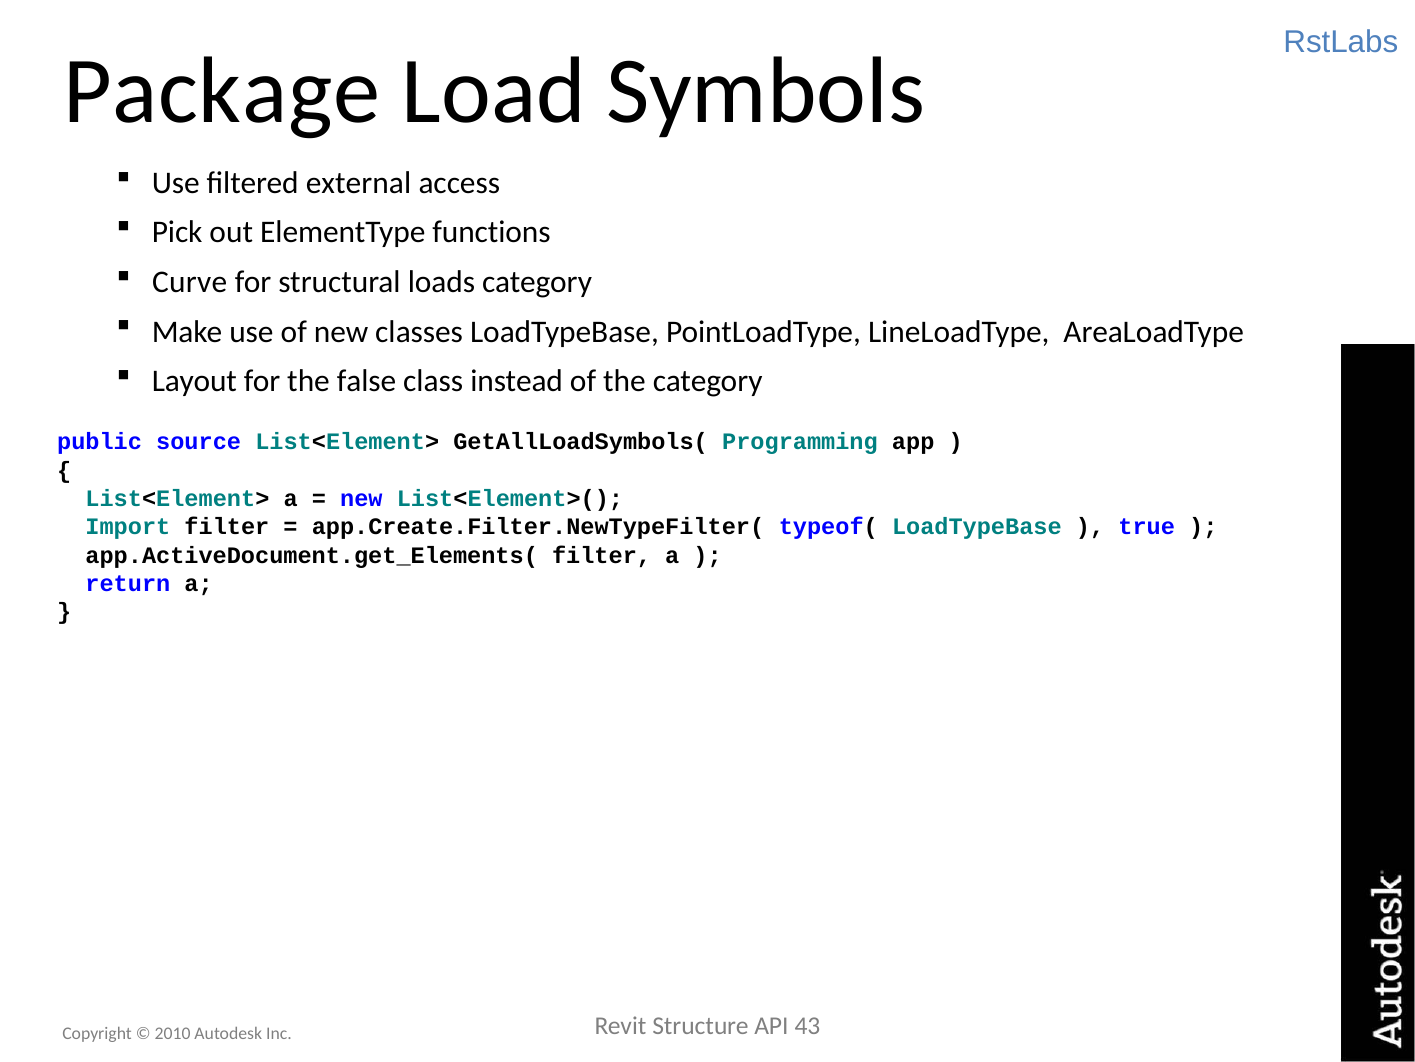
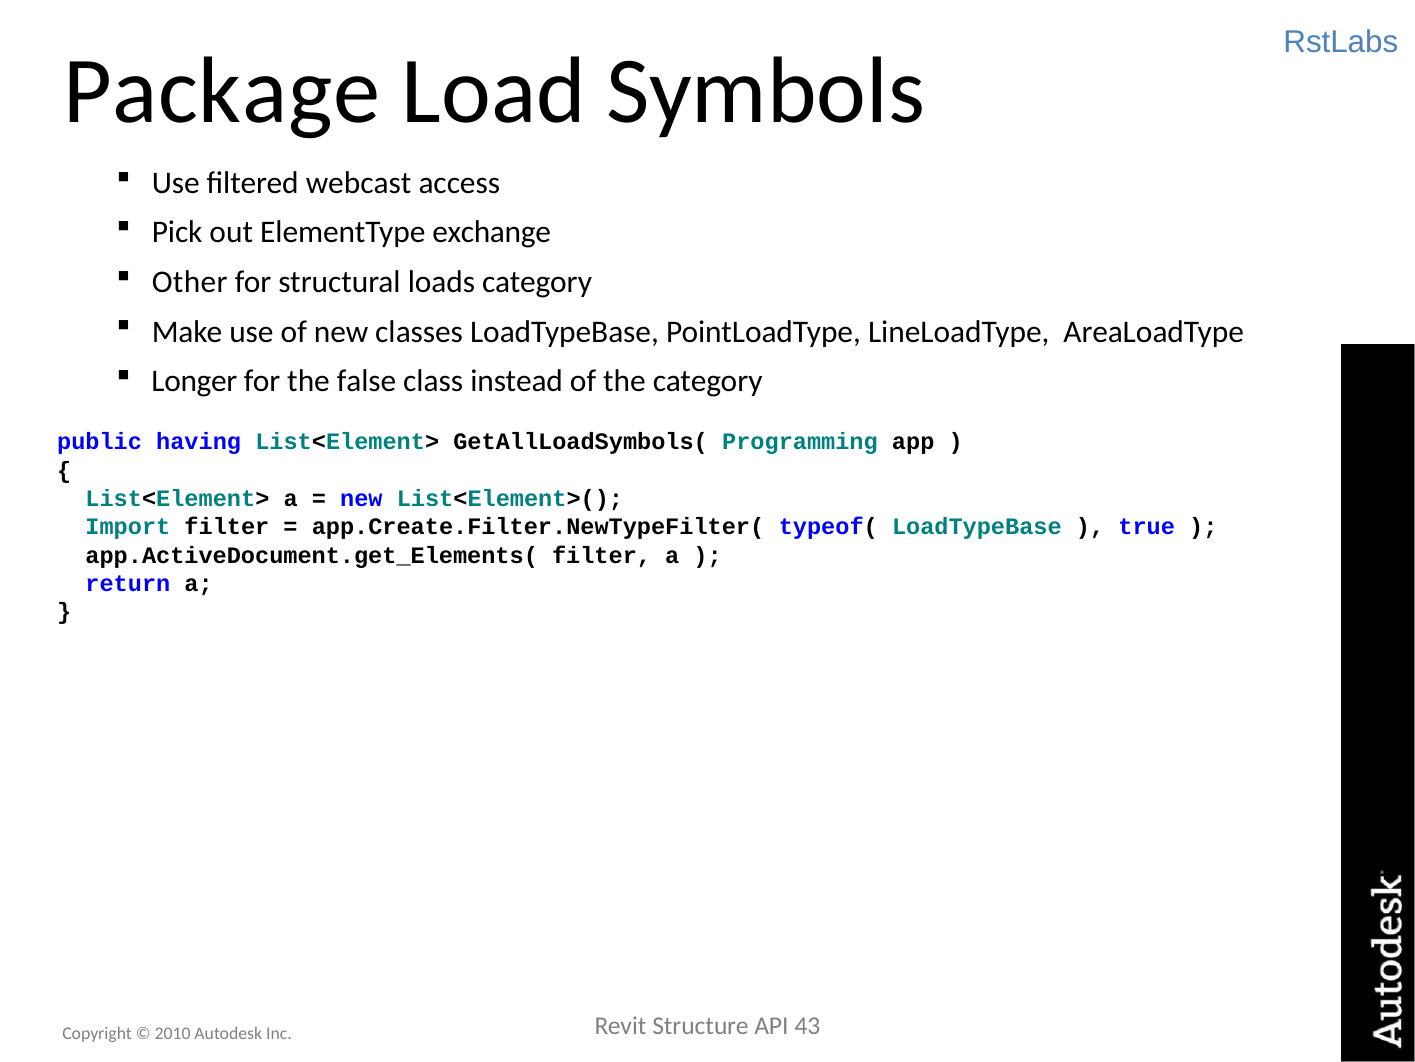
external: external -> webcast (359, 183)
functions: functions -> exchange (492, 232)
Curve: Curve -> Other (190, 282)
Layout: Layout -> Longer (194, 381)
source: source -> having (199, 442)
